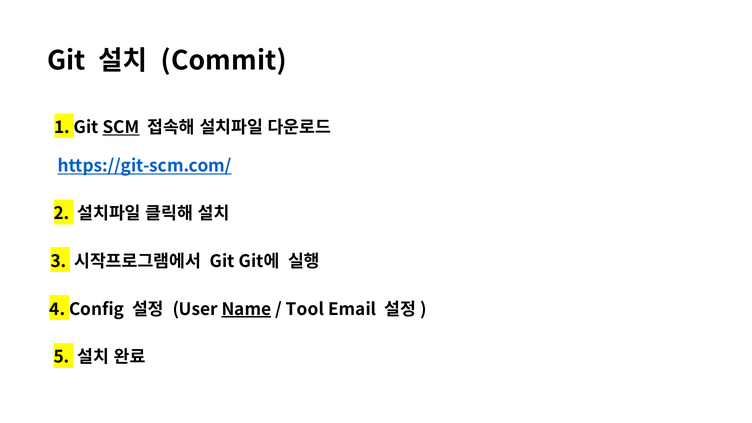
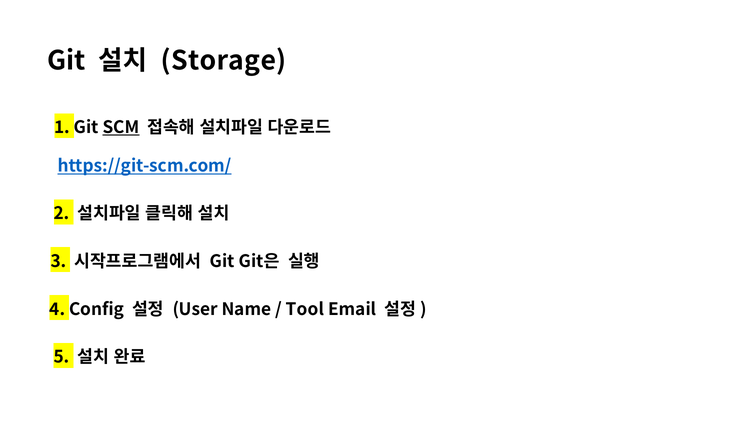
Commit: Commit -> Storage (224, 61)
Git에: Git에 -> Git은 (259, 262)
Name underline: present -> none (246, 309)
